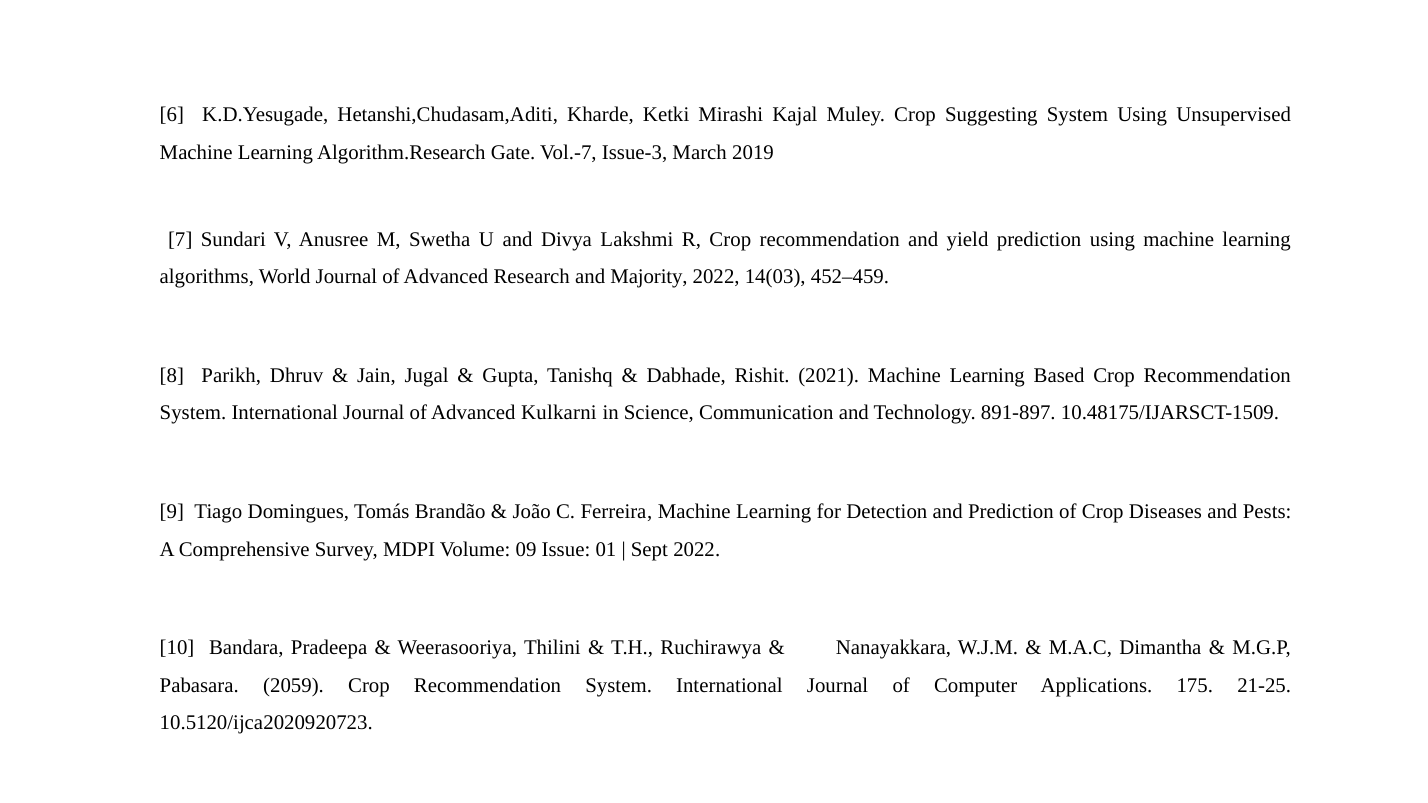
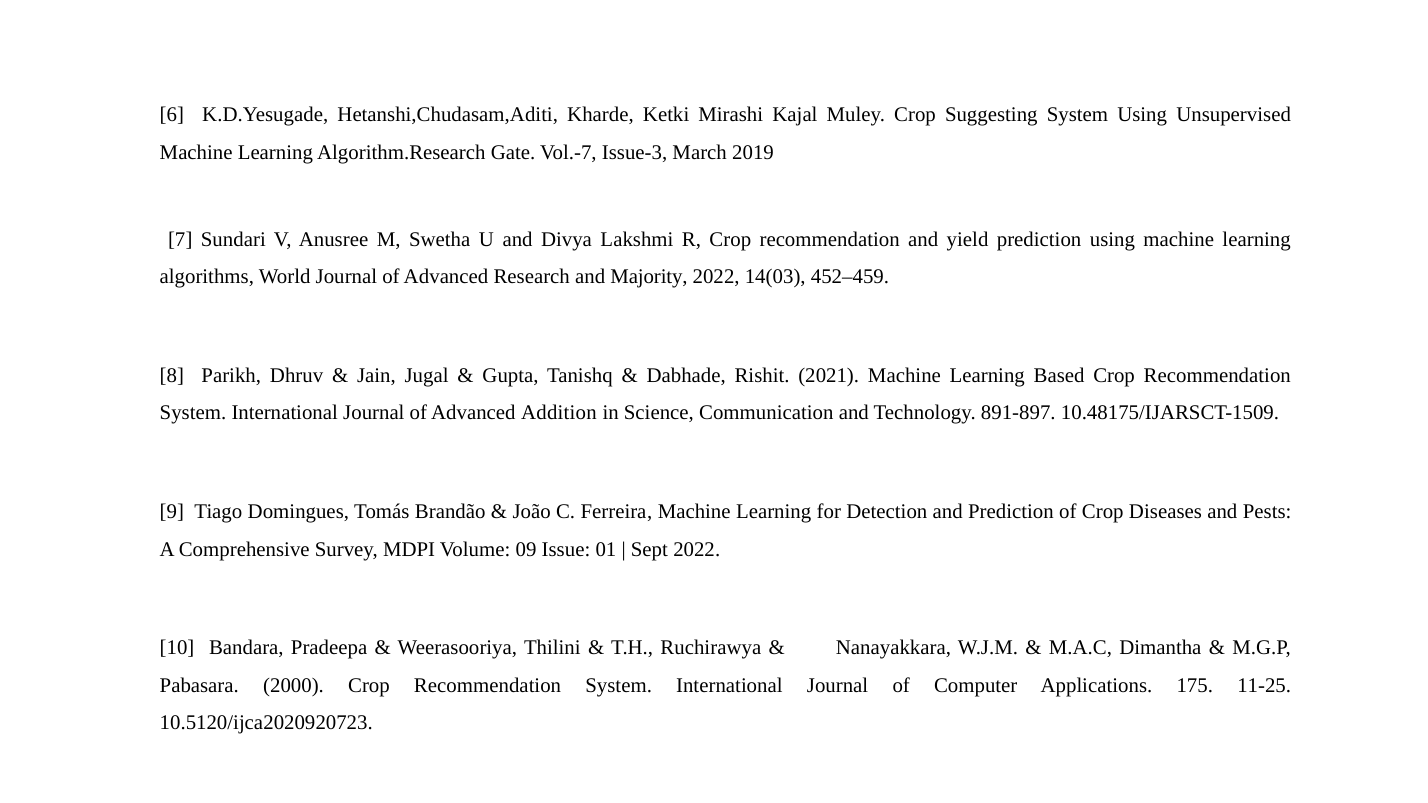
Kulkarni: Kulkarni -> Addition (559, 413)
2059: 2059 -> 2000 (294, 686)
21-25: 21-25 -> 11-25 (1264, 686)
